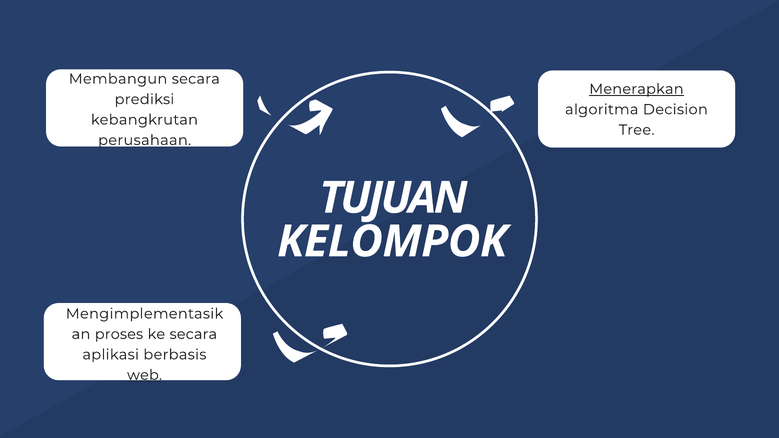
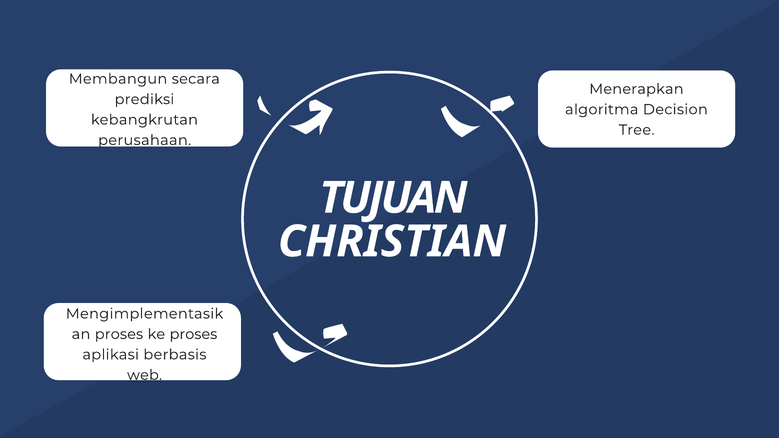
Menerapkan underline: present -> none (636, 89)
KELOMPOK: KELOMPOK -> CHRISTIAN (392, 242)
ke secara: secara -> proses (193, 334)
